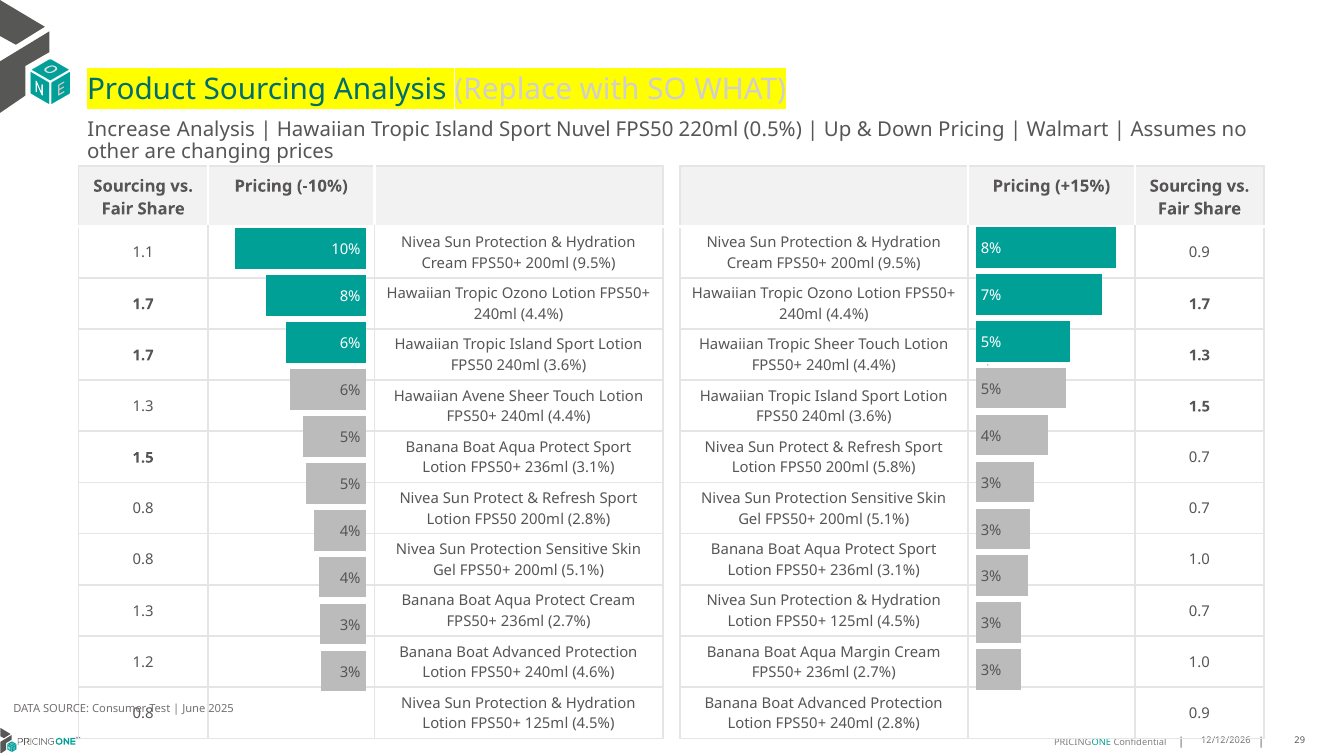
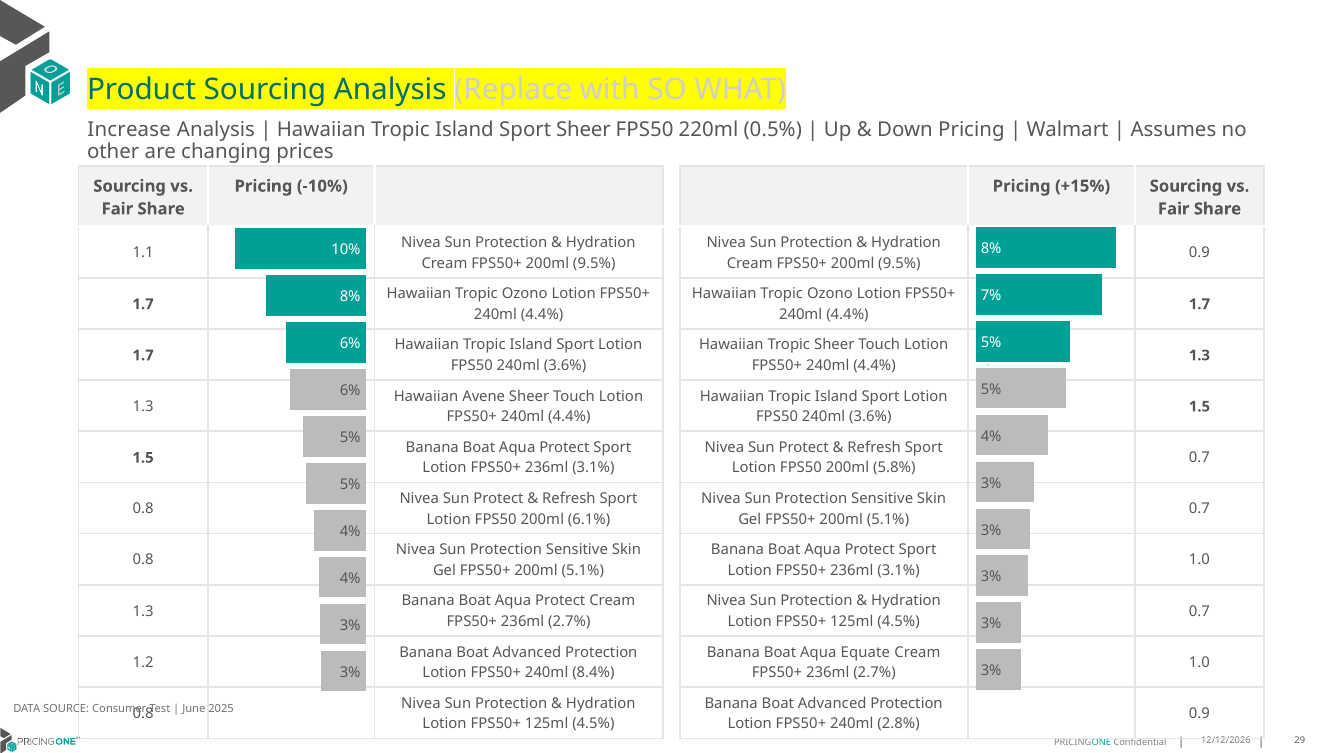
Sport Nuvel: Nuvel -> Sheer (583, 129)
200ml 2.8%: 2.8% -> 6.1% (589, 519)
Margin: Margin -> Equate (865, 652)
4.6%: 4.6% -> 8.4% (593, 672)
